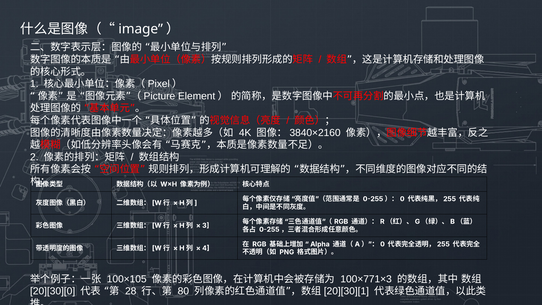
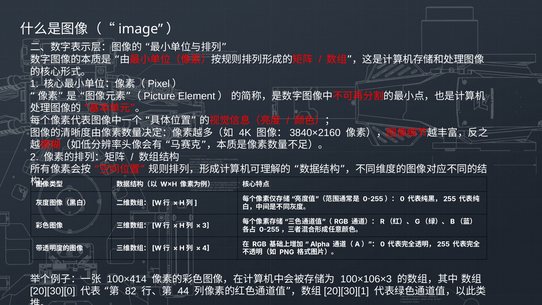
100×105: 100×105 -> 100×414 (127, 279)
100×771×3: 100×771×3 -> 100×106×3 (366, 279)
28: 28 -> 82 (131, 291)
80: 80 -> 44 (183, 291)
